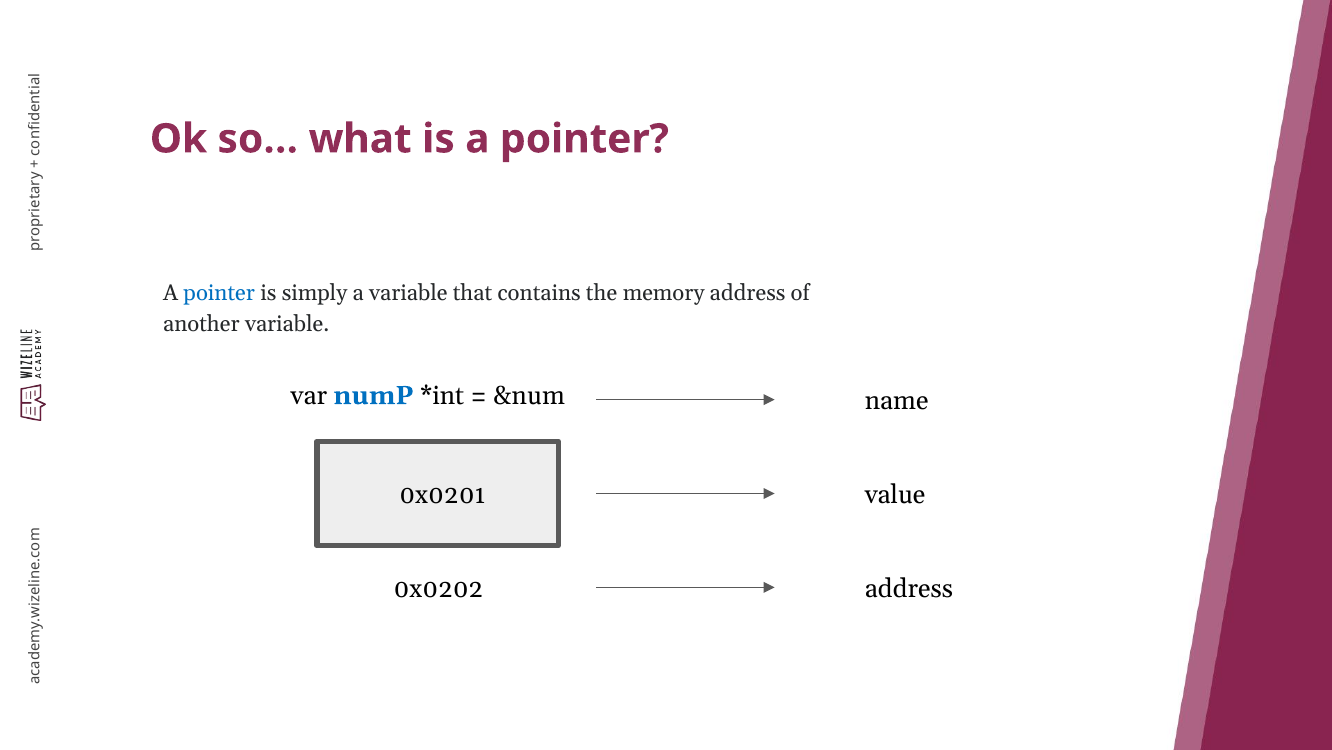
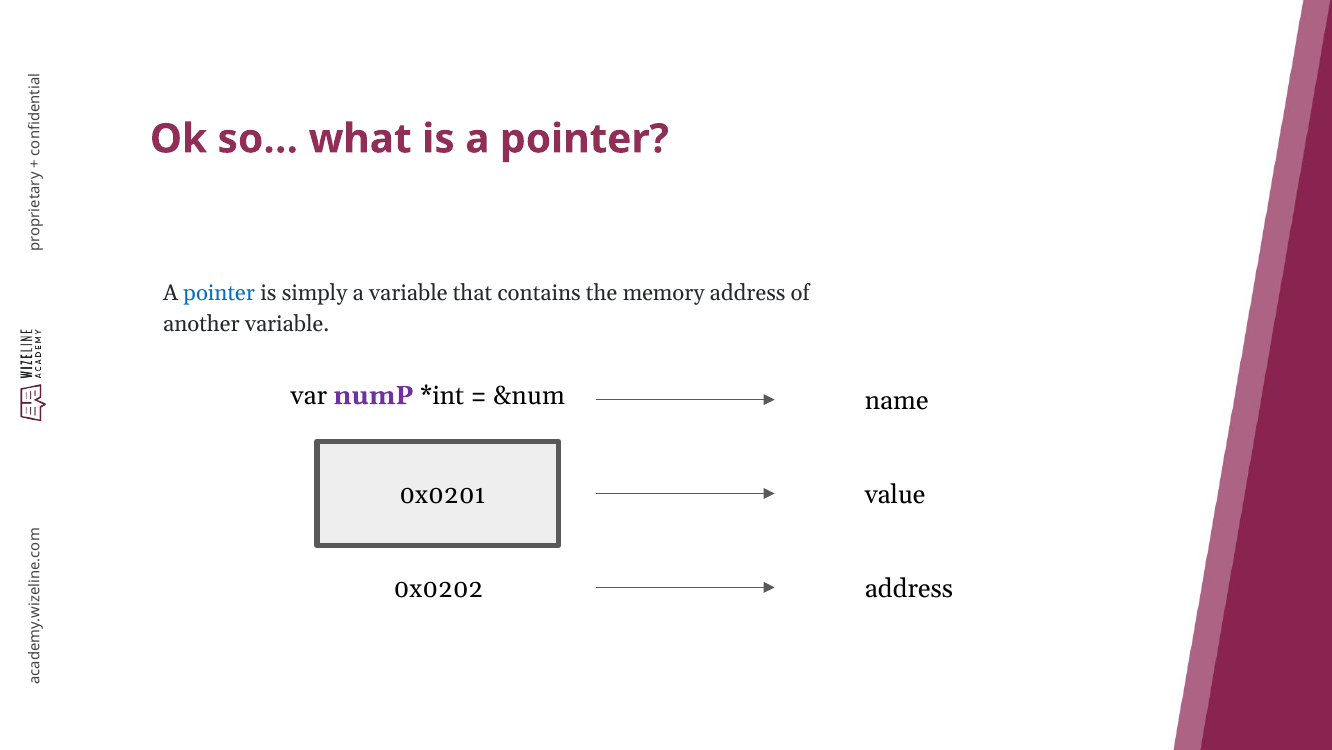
numP colour: blue -> purple (373, 395)
